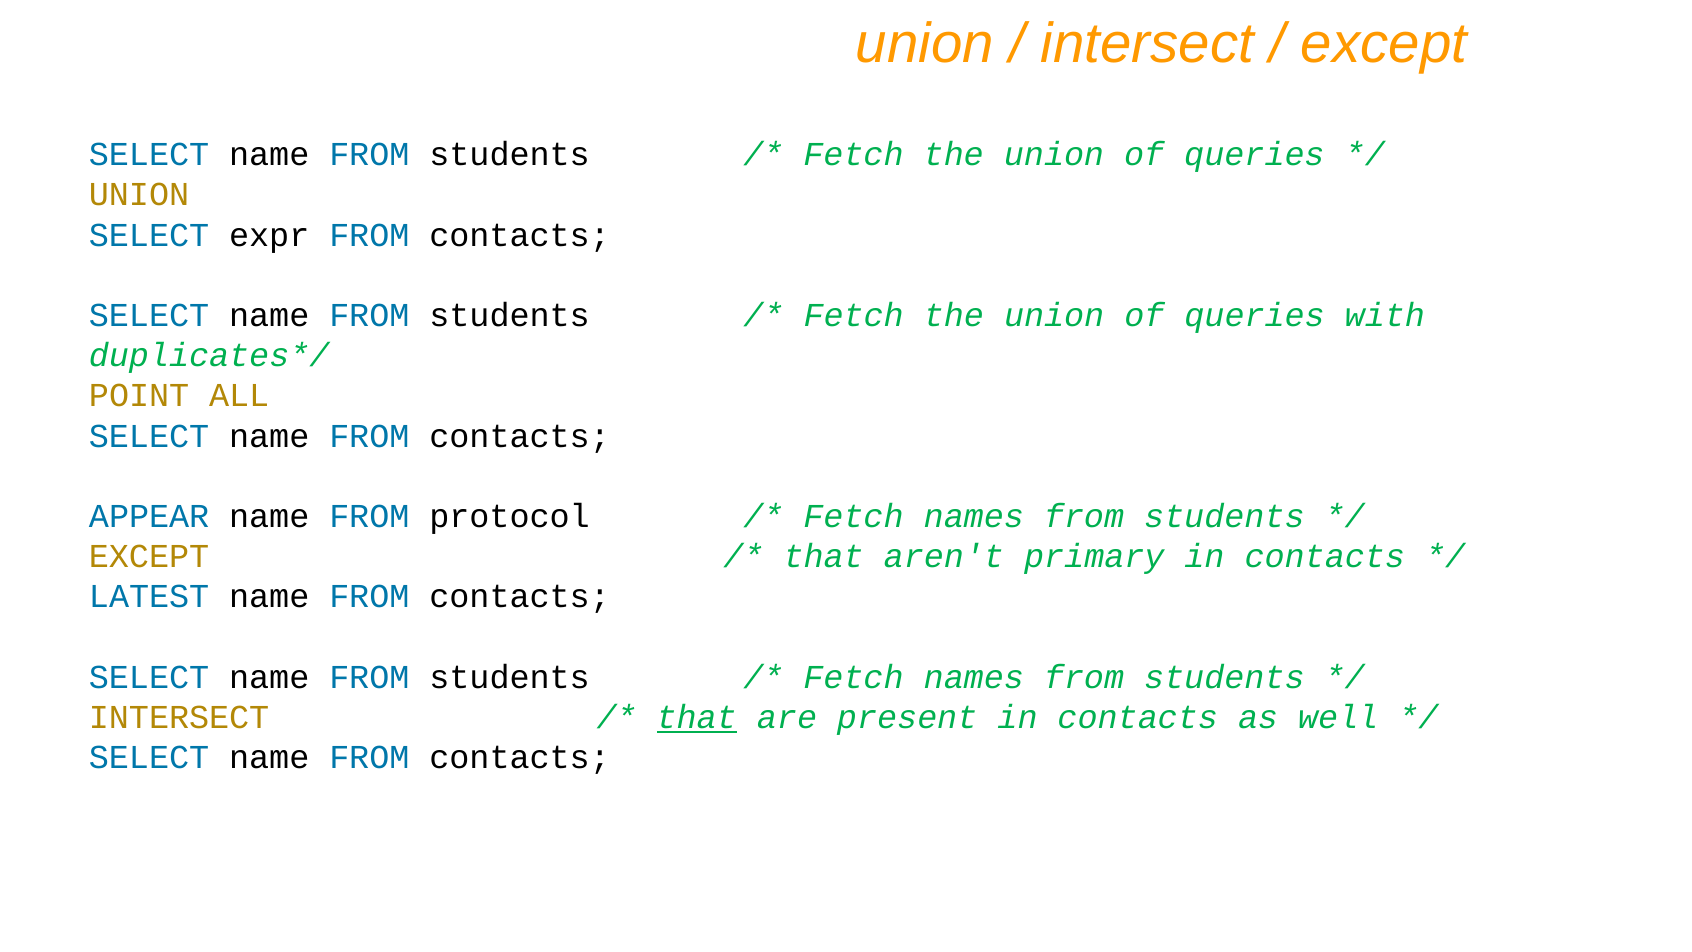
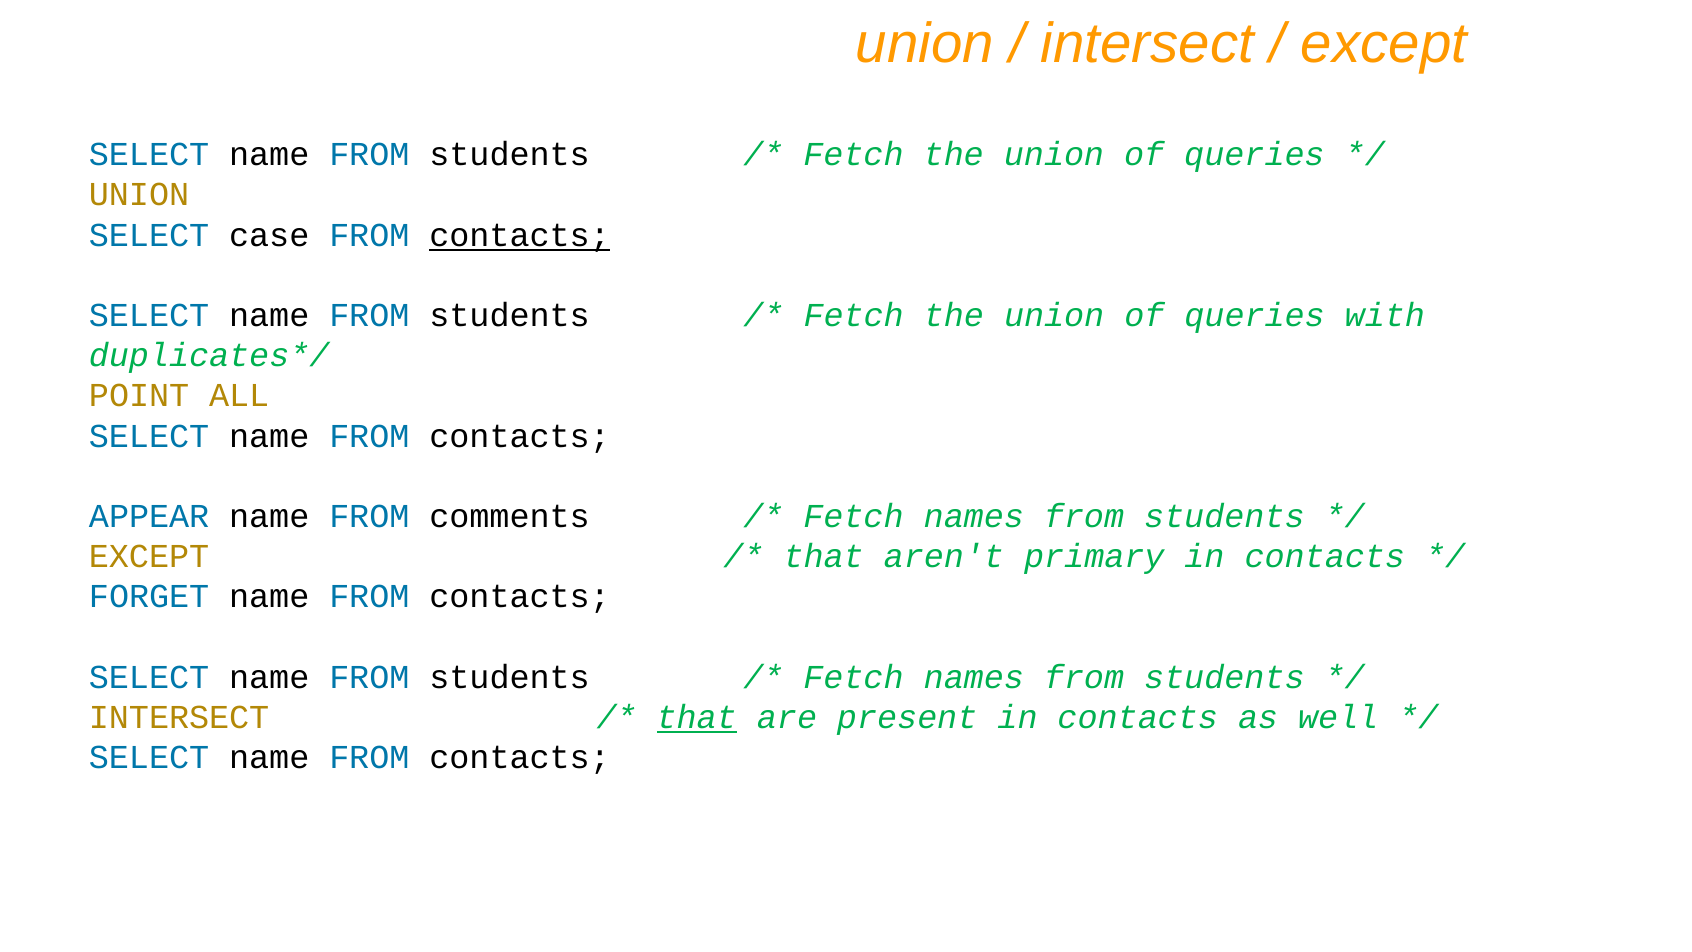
expr: expr -> case (269, 235)
contacts underline: none -> present (520, 235)
protocol: protocol -> comments (510, 516)
LATEST: LATEST -> FORGET (149, 597)
